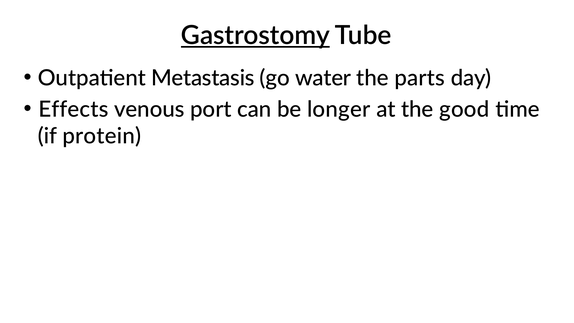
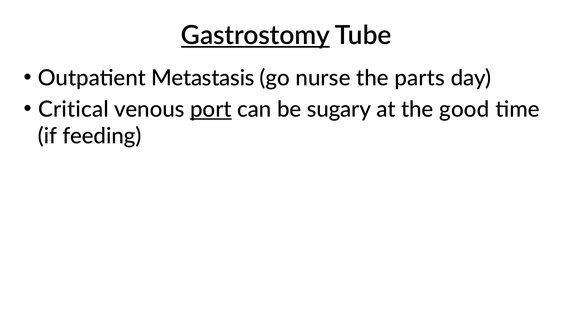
water: water -> nurse (323, 78)
Effects: Effects -> Critical (73, 109)
port underline: none -> present (211, 109)
longer: longer -> sugary (339, 109)
protein: protein -> feeding (102, 136)
